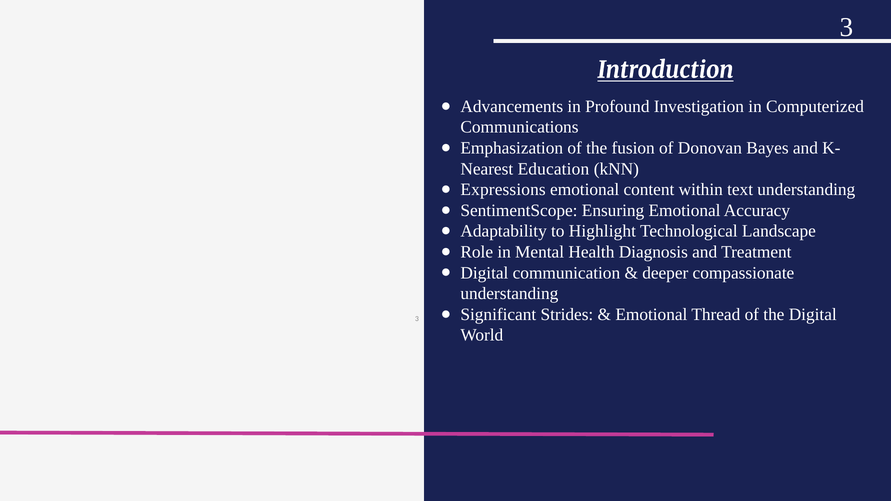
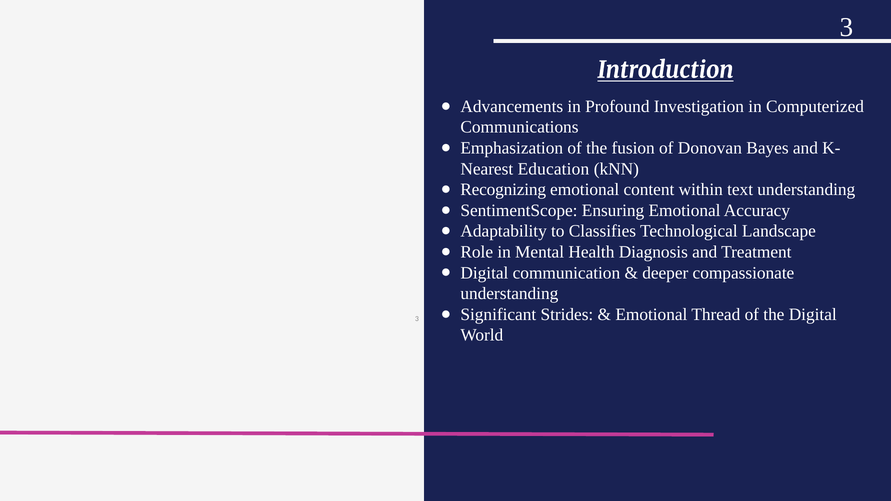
Expressions: Expressions -> Recognizing (503, 190)
Highlight: Highlight -> Classifies (602, 231)
